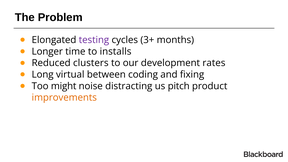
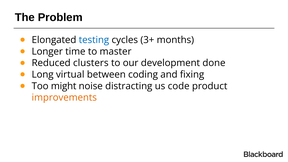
testing colour: purple -> blue (94, 40)
installs: installs -> master (116, 51)
rates: rates -> done (214, 63)
pitch: pitch -> code (179, 86)
